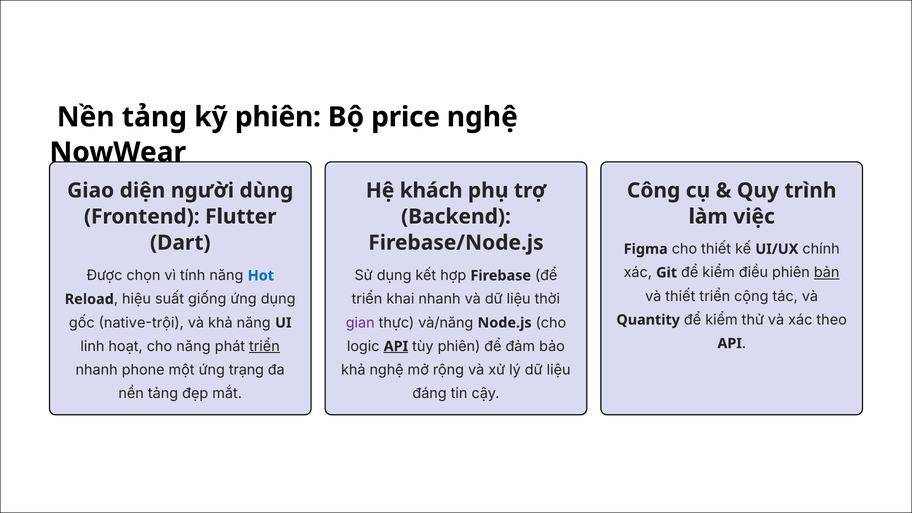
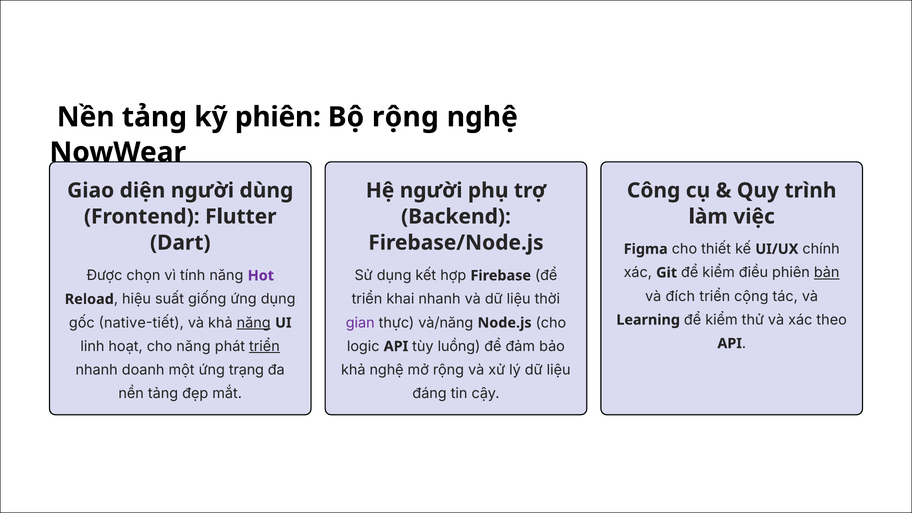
Bộ price: price -> rộng (405, 117)
Hệ khách: khách -> người (431, 190)
Hot colour: blue -> purple (261, 276)
và thiết: thiết -> đích (680, 296)
Quantity: Quantity -> Learning (648, 320)
native-trội: native-trội -> native-tiết (141, 323)
năng underline: none -> present (254, 323)
API underline: present -> none (396, 346)
tùy phiên: phiên -> luồng (459, 346)
phone: phone -> doanh (143, 370)
